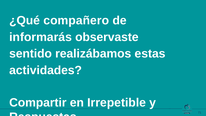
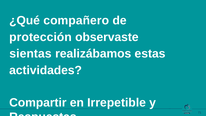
informarás: informarás -> protección (41, 37)
sentido: sentido -> sientas (31, 54)
